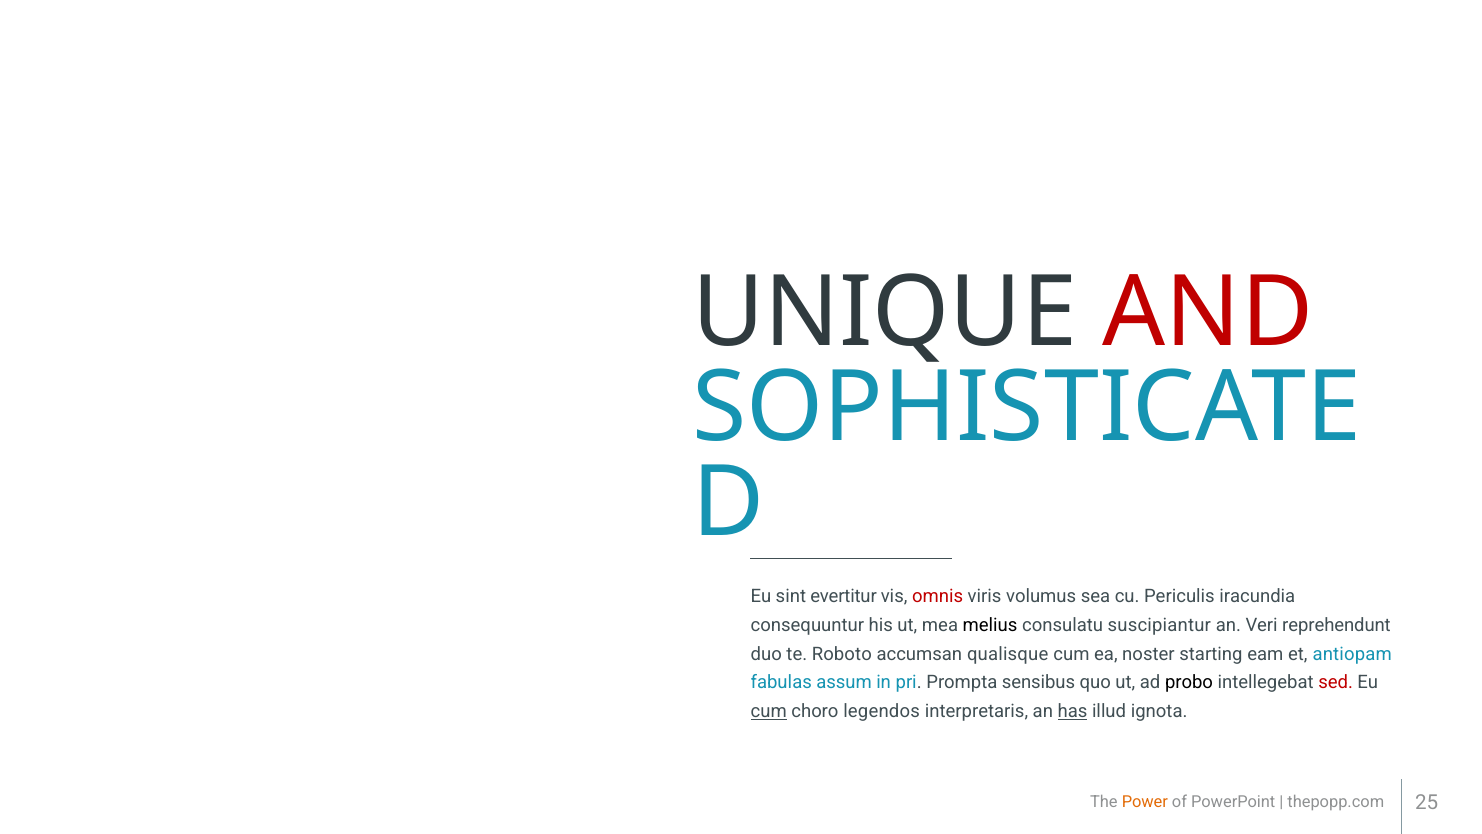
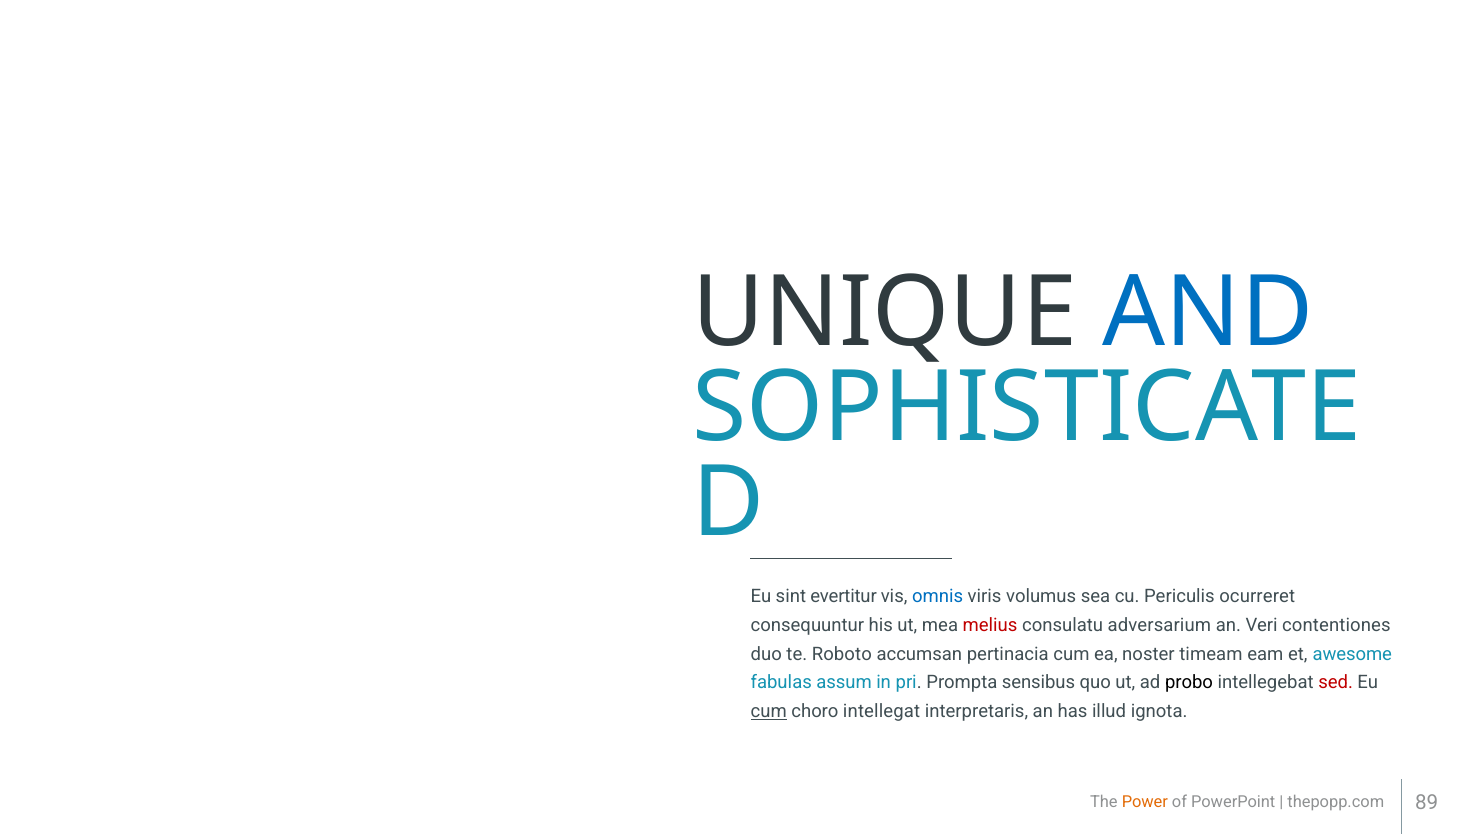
AND colour: red -> blue (1208, 313)
omnis colour: red -> blue (938, 596)
iracundia: iracundia -> ocurreret (1257, 596)
melius colour: black -> red (990, 625)
suscipiantur: suscipiantur -> adversarium (1159, 625)
reprehendunt: reprehendunt -> contentiones (1336, 625)
qualisque: qualisque -> pertinacia (1008, 654)
starting: starting -> timeam (1211, 654)
antiopam: antiopam -> awesome (1352, 654)
legendos: legendos -> intellegat (882, 711)
has underline: present -> none (1073, 711)
25: 25 -> 89 (1427, 802)
